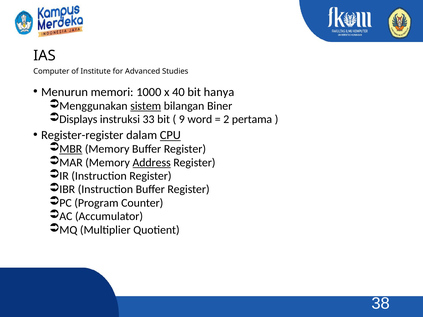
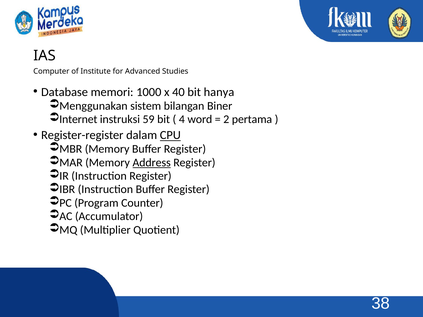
Menurun: Menurun -> Database (65, 92)
sistem underline: present -> none (146, 106)
Displays: Displays -> Internet (78, 119)
33: 33 -> 59 (149, 119)
9: 9 -> 4 (182, 119)
MBR underline: present -> none (71, 149)
